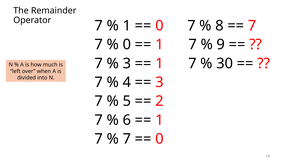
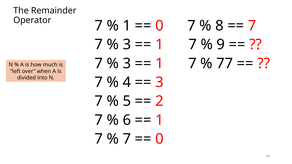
0: 0 -> 3 (127, 45)
30: 30 -> 77 (225, 64)
